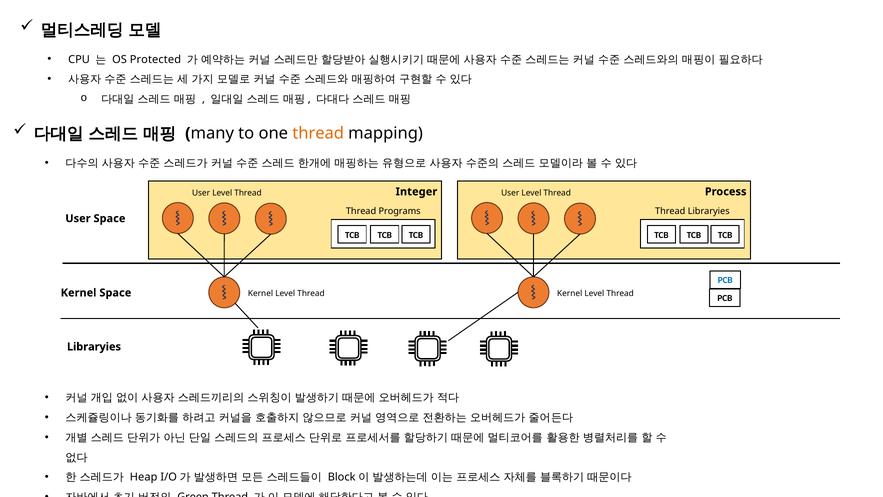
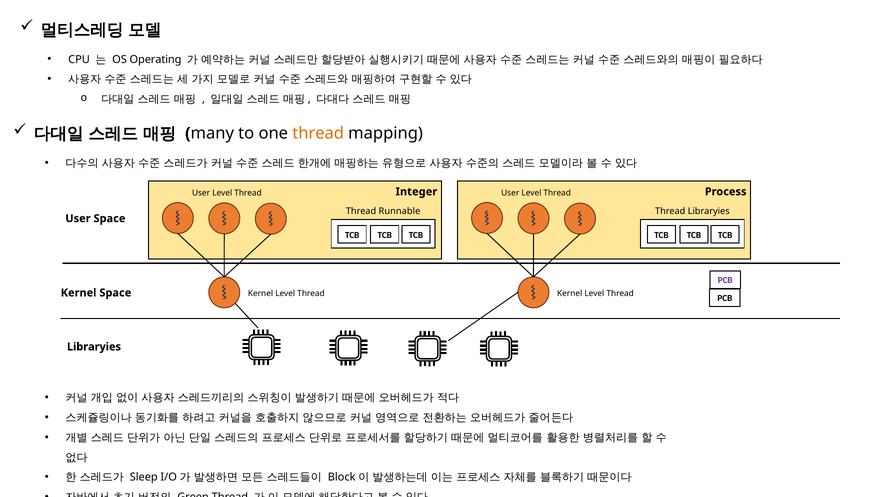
Protected: Protected -> Operating (156, 59)
Programs: Programs -> Runnable (399, 211)
PCB colour: blue -> purple (725, 280)
Heap: Heap -> Sleep (144, 477)
